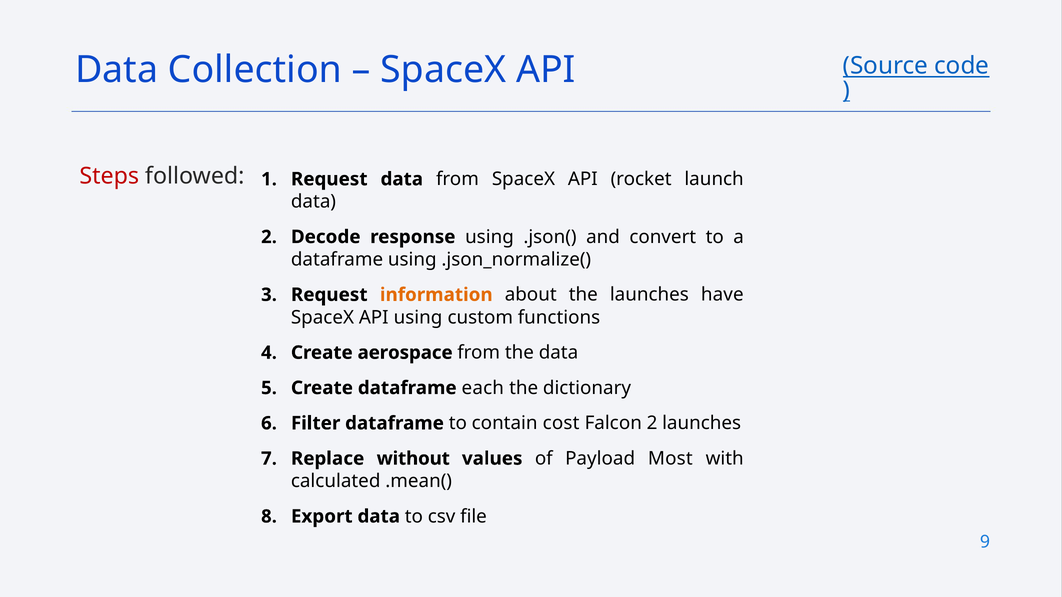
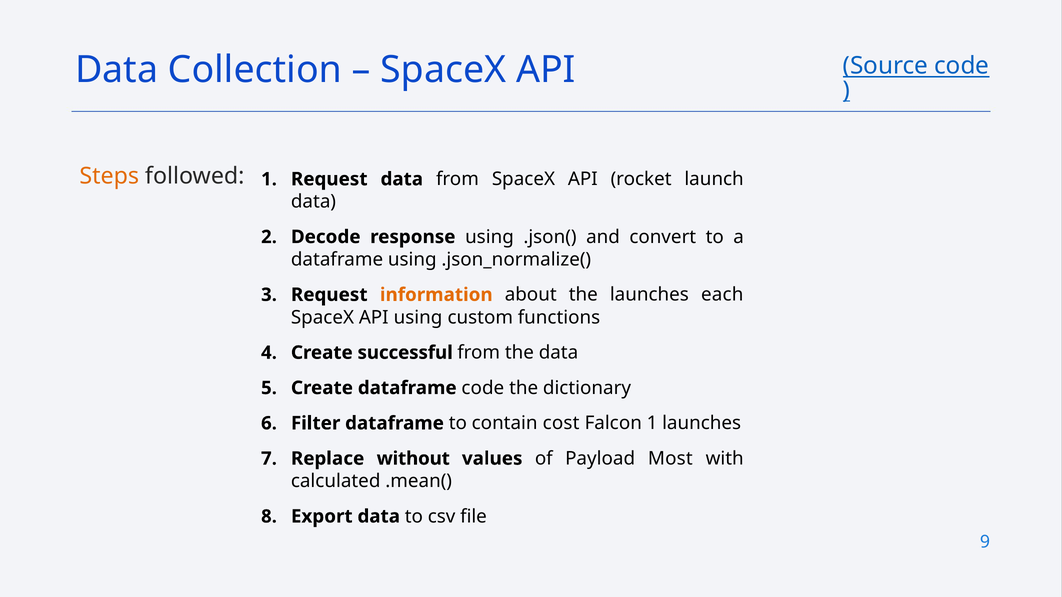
Steps colour: red -> orange (109, 176)
have: have -> each (722, 295)
aerospace: aerospace -> successful (405, 353)
dataframe each: each -> code (483, 388)
Falcon 2: 2 -> 1 (652, 423)
